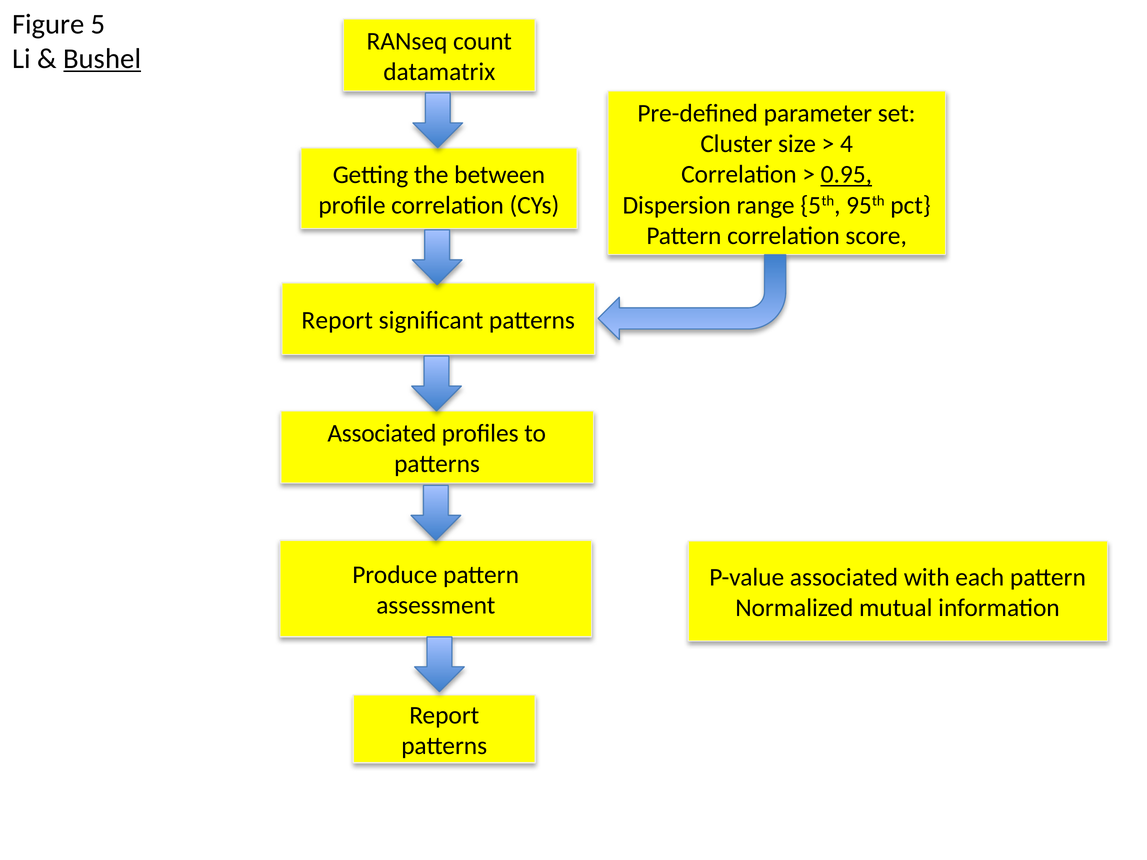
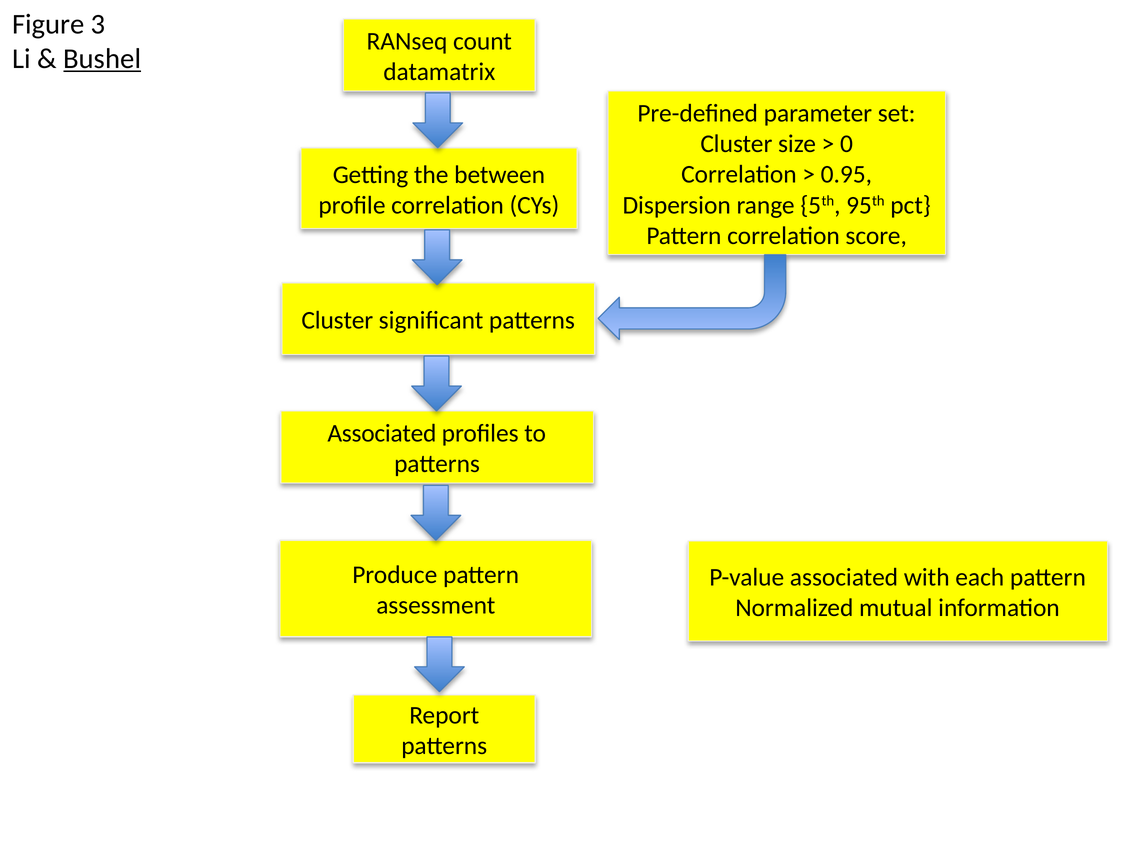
5: 5 -> 3 (98, 24)
4: 4 -> 0 (847, 144)
0.95 underline: present -> none (846, 175)
Report: Report -> Cluster (337, 321)
